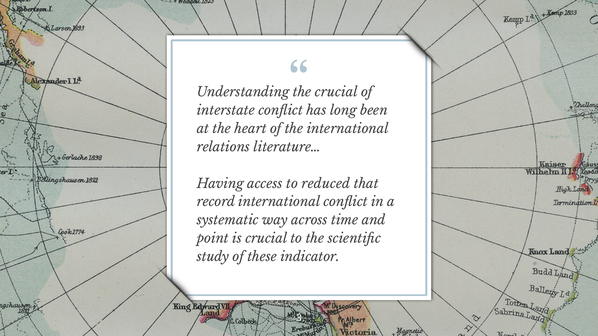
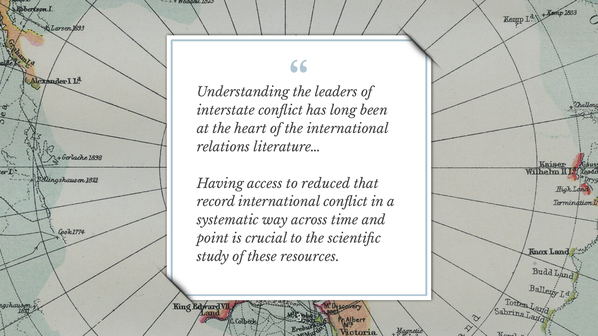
crucial: crucial -> leaders (336, 92)
indicator: indicator -> resources (310, 257)
